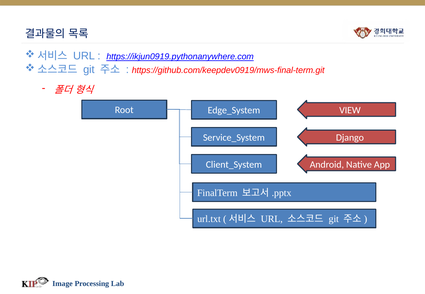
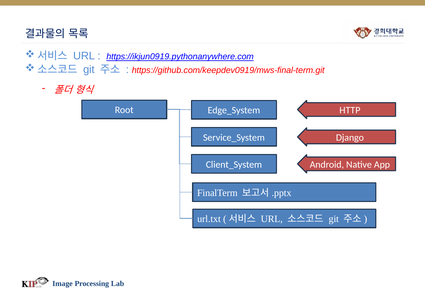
VIEW: VIEW -> HTTP (350, 110)
